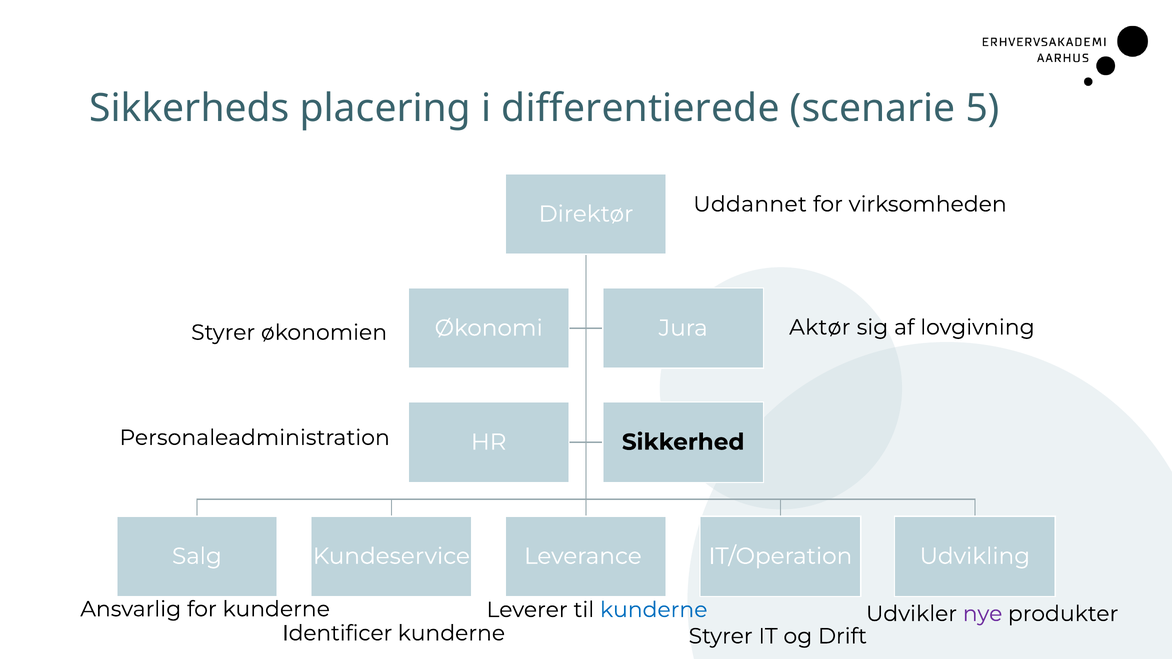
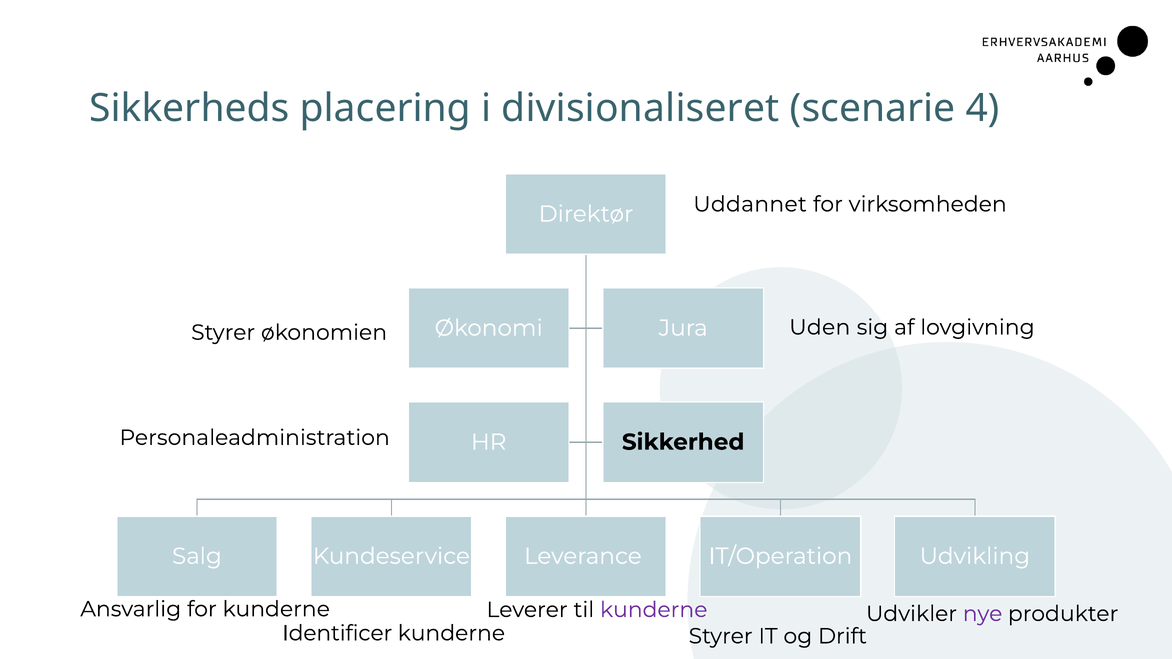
differentierede: differentierede -> divisionaliseret (640, 108)
5: 5 -> 4 (983, 108)
Aktør: Aktør -> Uden (820, 327)
kunderne colour: blue -> purple (654, 610)
